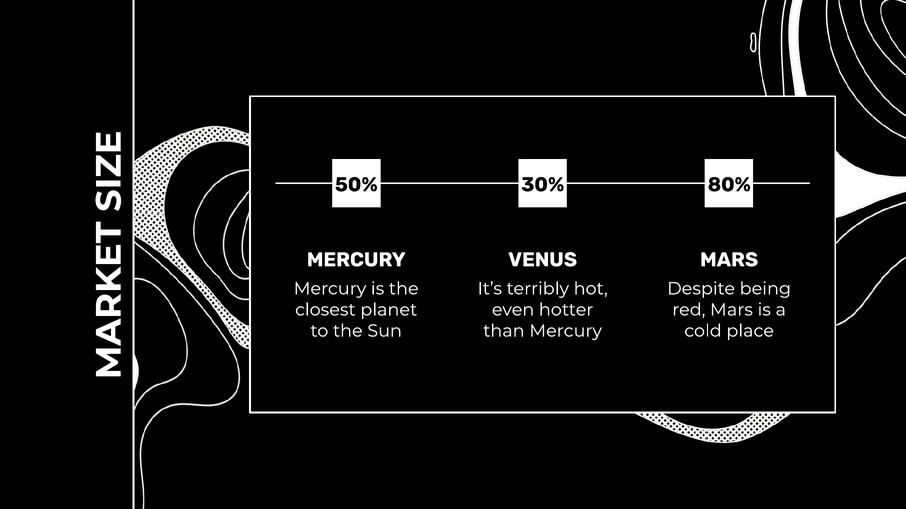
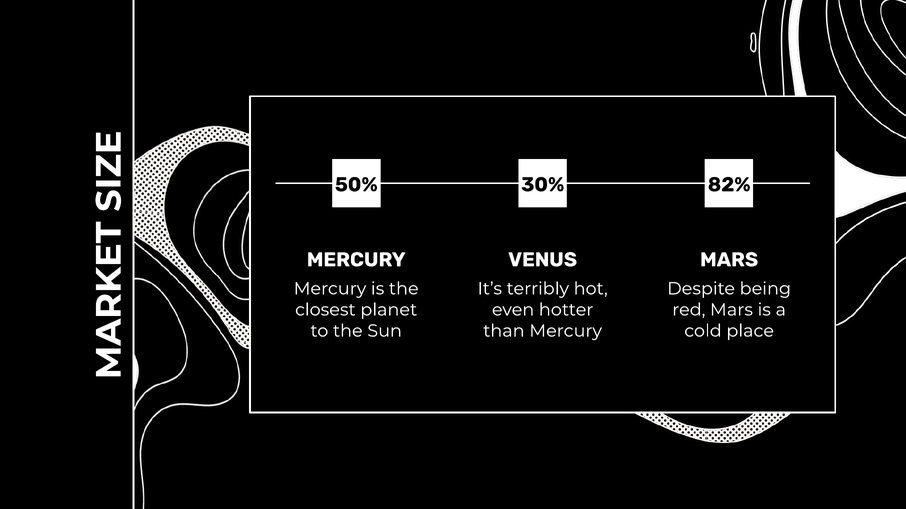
80%: 80% -> 82% (729, 185)
